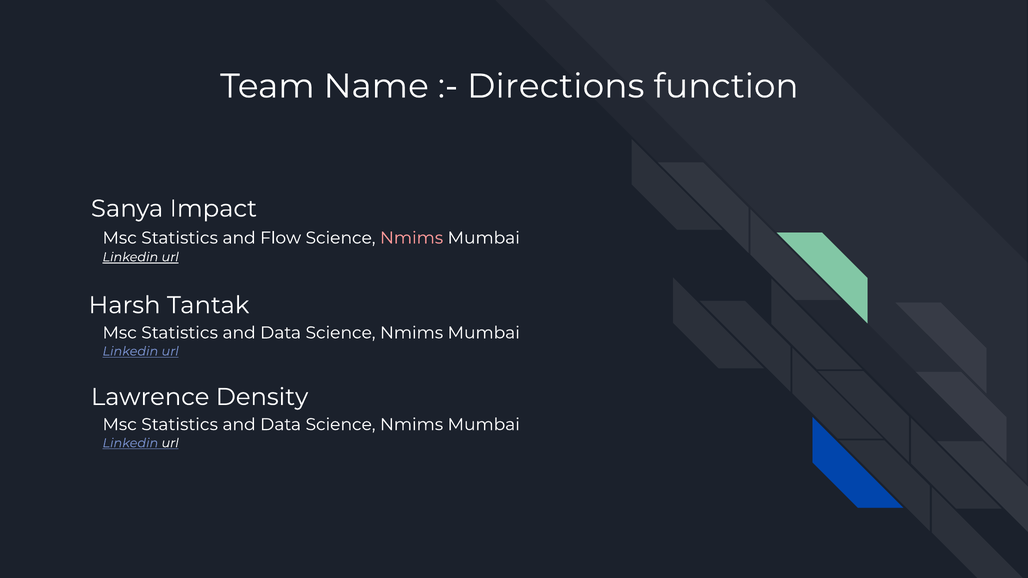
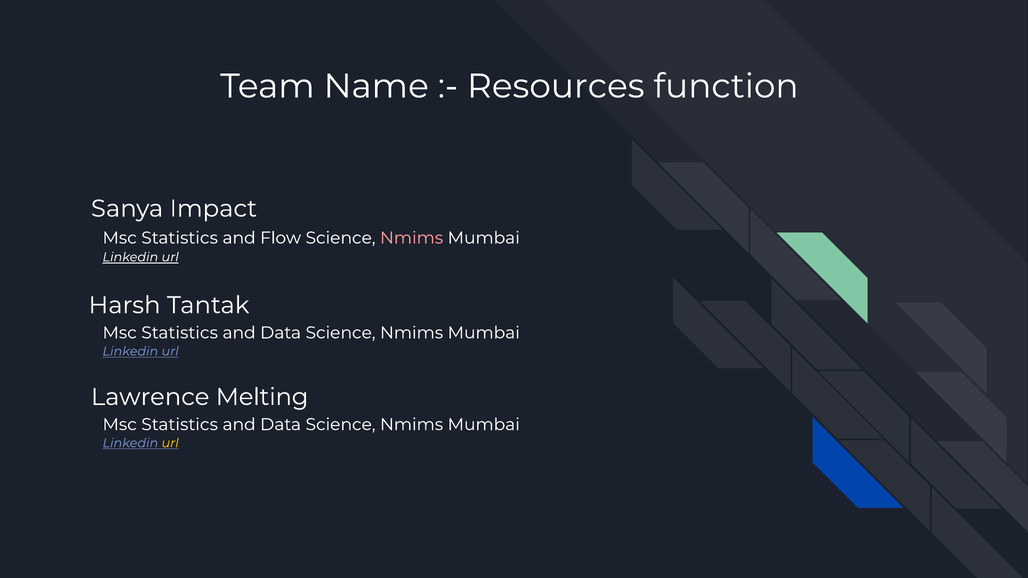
Directions: Directions -> Resources (556, 86)
Density: Density -> Melting (262, 397)
url colour: white -> yellow (170, 443)
